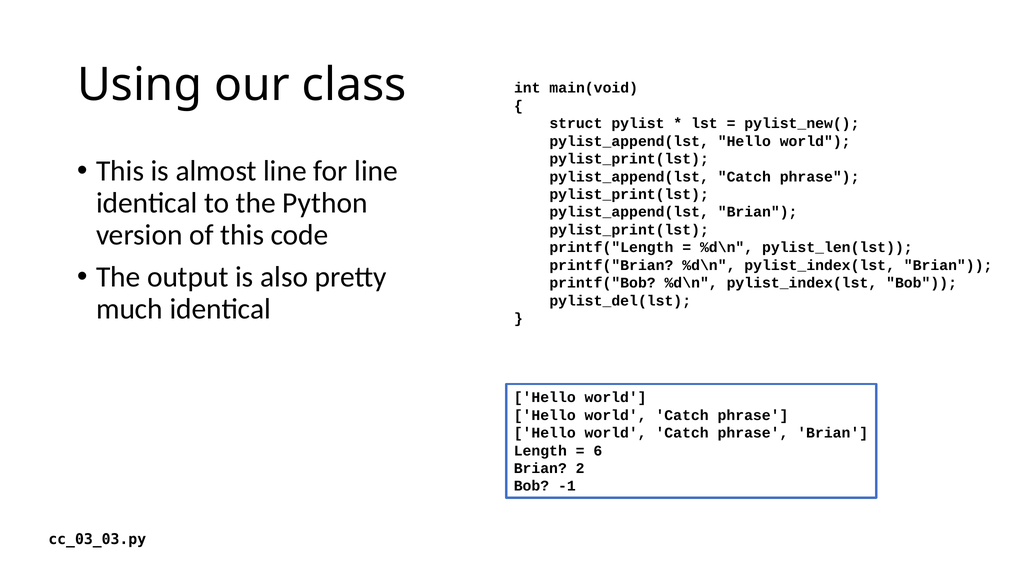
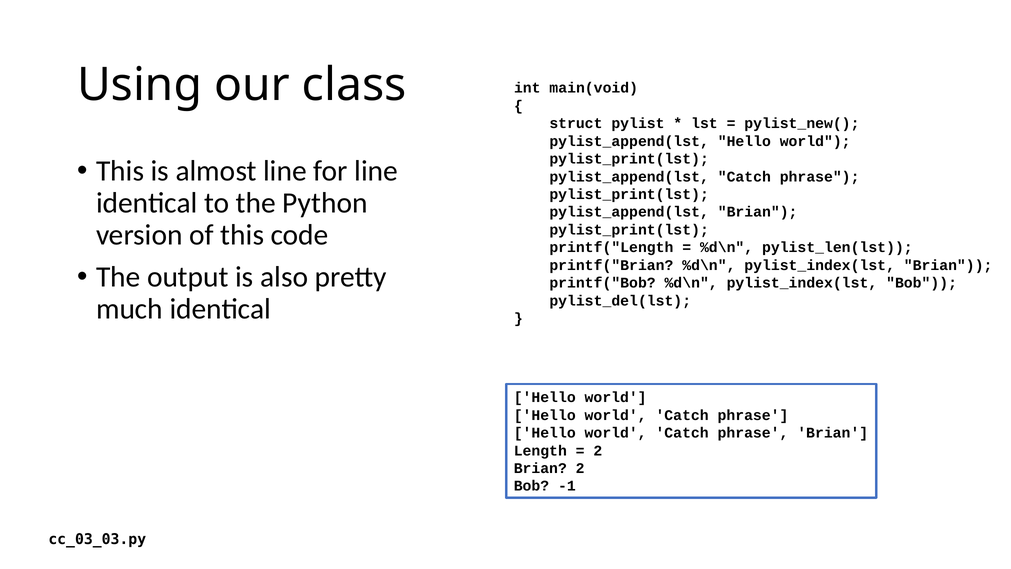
6: 6 -> 2 (598, 450)
